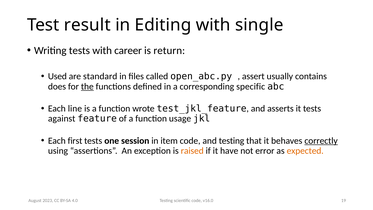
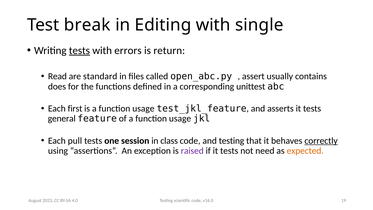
result: result -> break (87, 25)
tests underline: none -> present (79, 50)
career: career -> errors (128, 50)
Used: Used -> Read (57, 76)
the underline: present -> none (87, 86)
specific: specific -> unittest (251, 86)
line: line -> first (75, 108)
is a function wrote: wrote -> usage (143, 108)
against: against -> general (62, 119)
first: first -> pull (75, 141)
item: item -> class (169, 141)
raised colour: orange -> purple (192, 151)
if it have: have -> tests (229, 151)
error: error -> need (265, 151)
